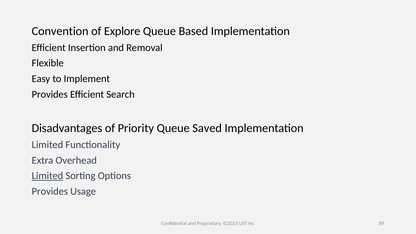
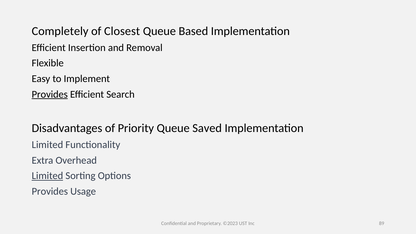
Convention: Convention -> Completely (60, 31)
Explore: Explore -> Closest (122, 31)
Provides underline: none -> present (50, 94)
